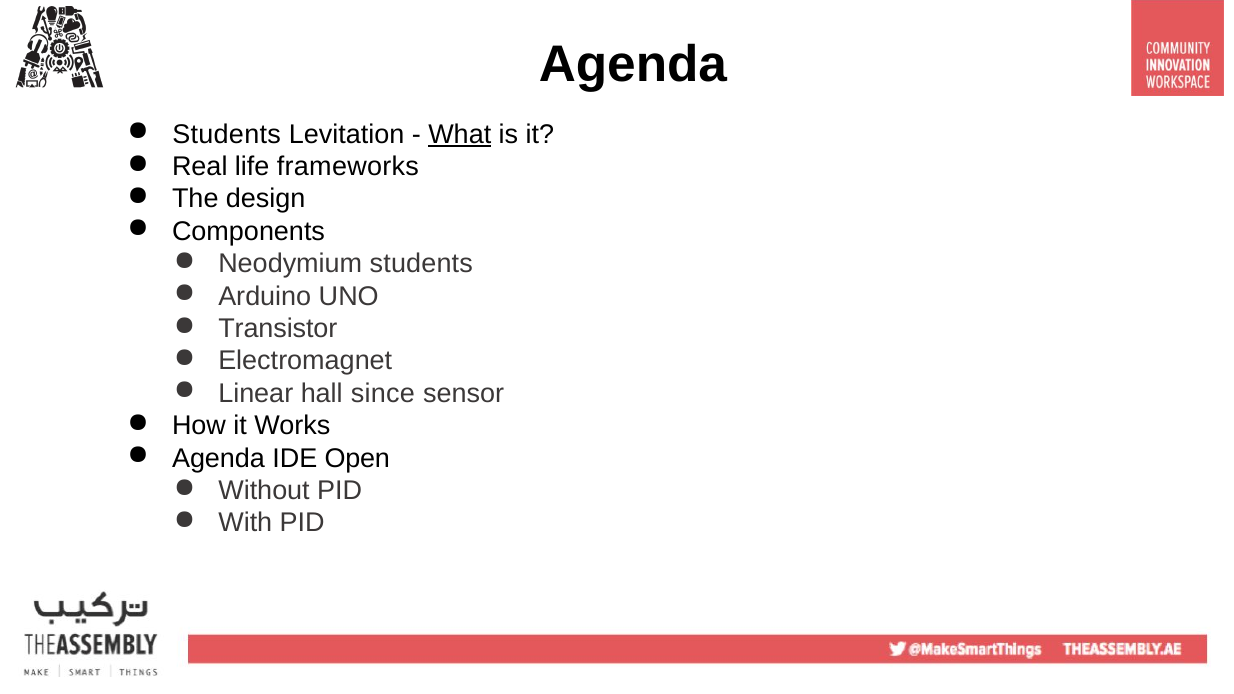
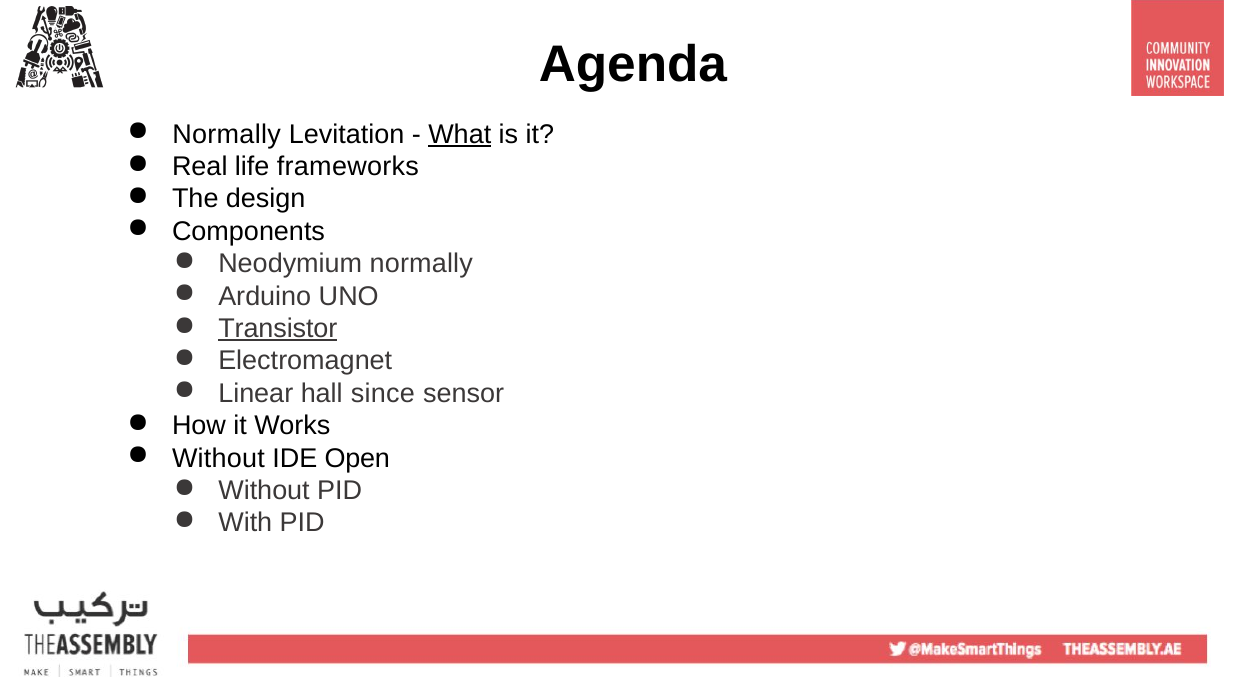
Students: Students -> Normally (227, 134)
Neodymium students: students -> normally (421, 264)
Transistor underline: none -> present (278, 329)
Agenda: Agenda -> Without (218, 458)
